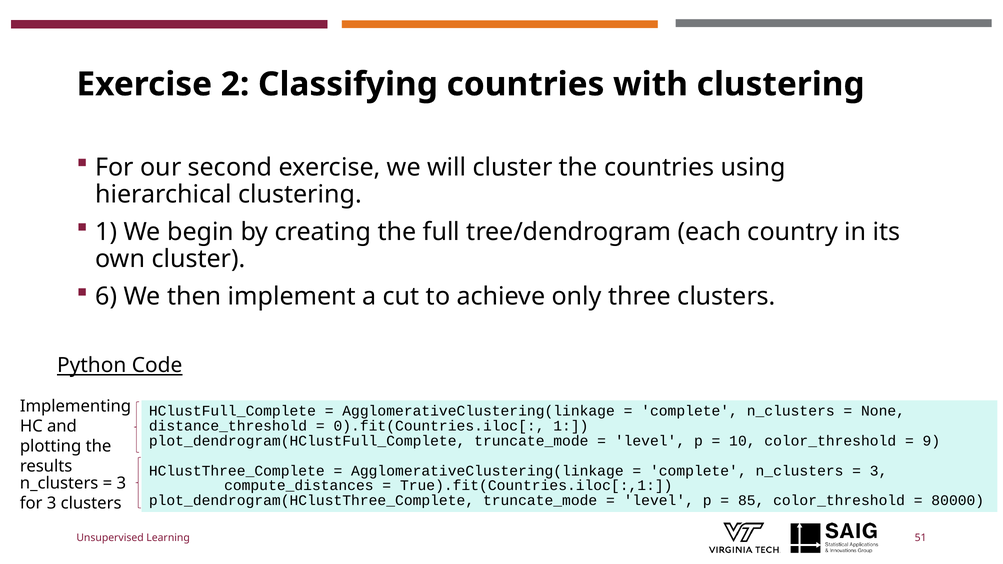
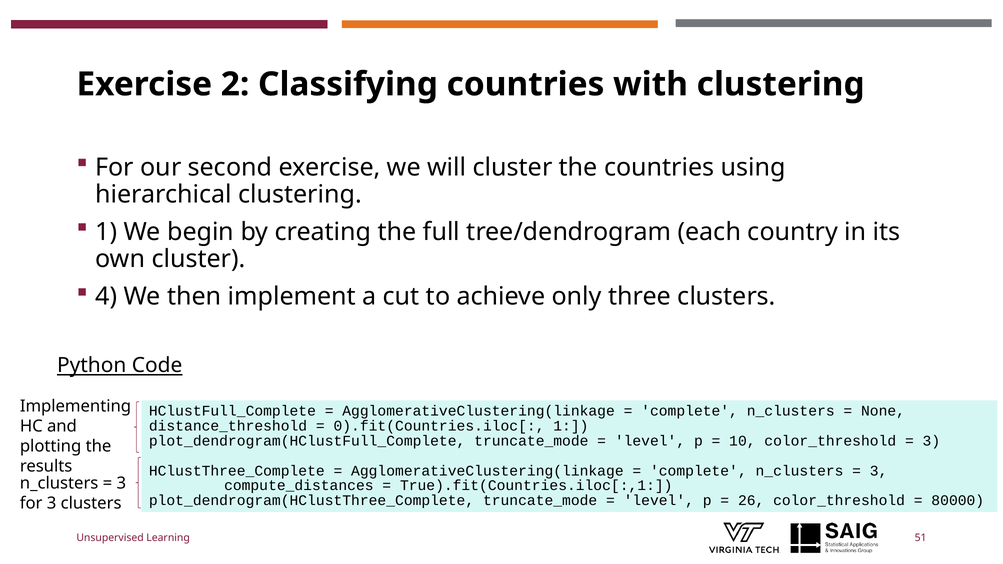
6: 6 -> 4 (106, 297)
9: 9 -> 3 (931, 441)
85: 85 -> 26 (751, 501)
